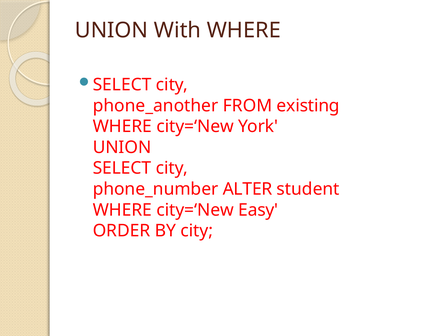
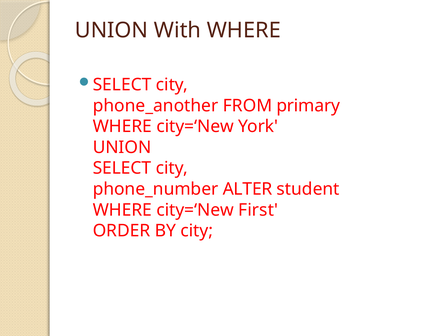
existing: existing -> primary (308, 106)
Easy: Easy -> First (258, 210)
